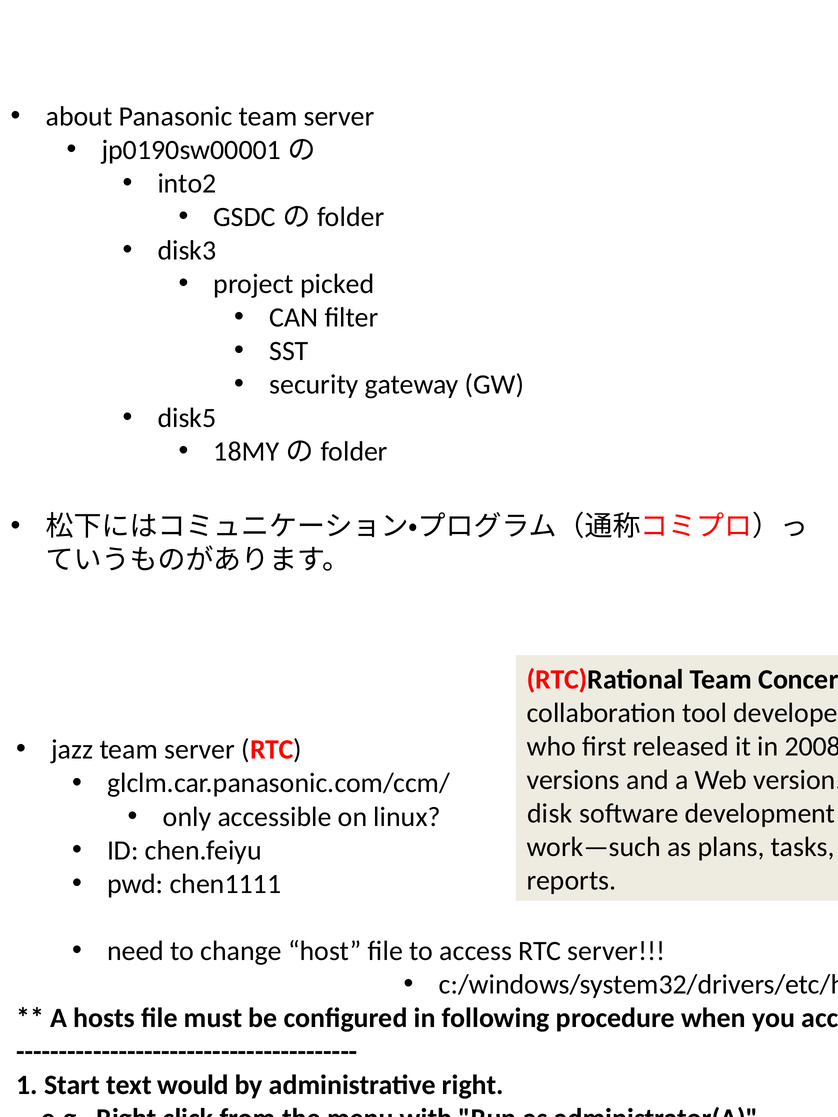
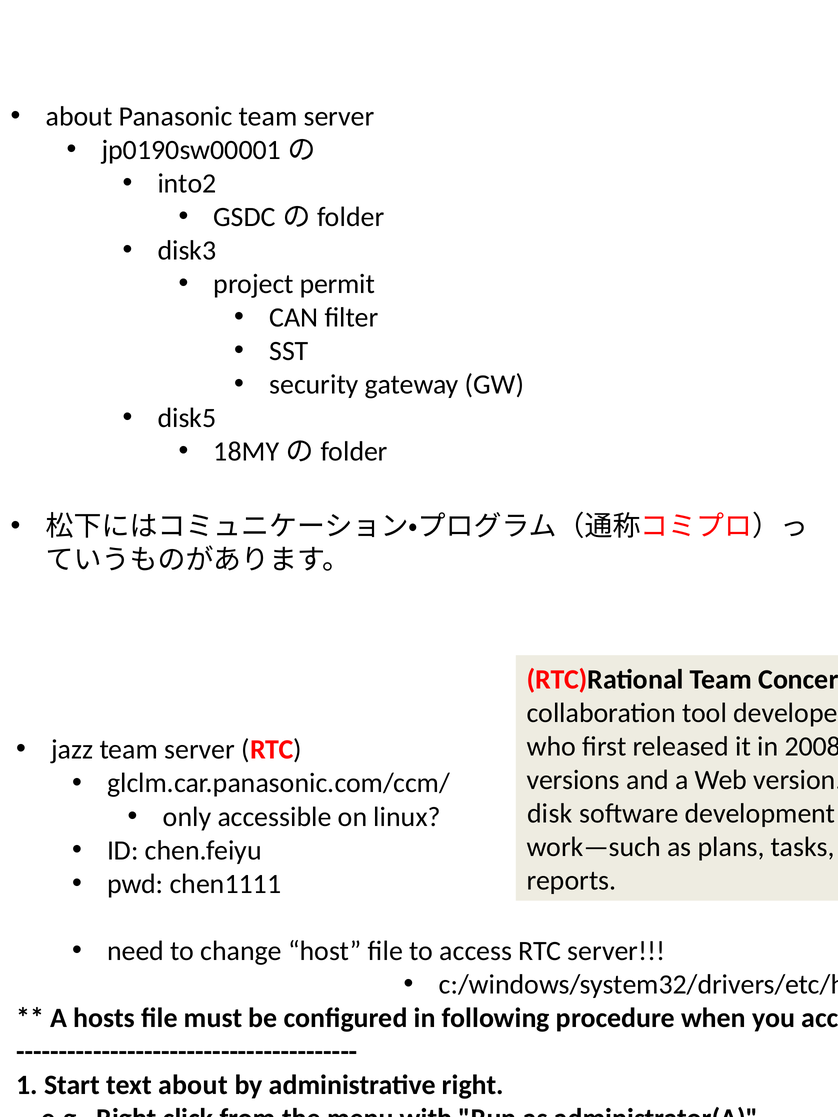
picked: picked -> permit (337, 284)
text would: would -> about (193, 1085)
